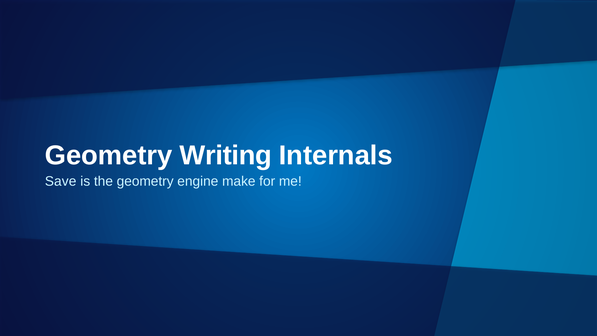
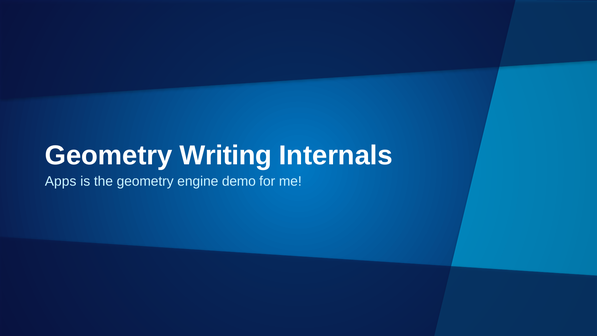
Save: Save -> Apps (61, 181)
make: make -> demo (239, 181)
